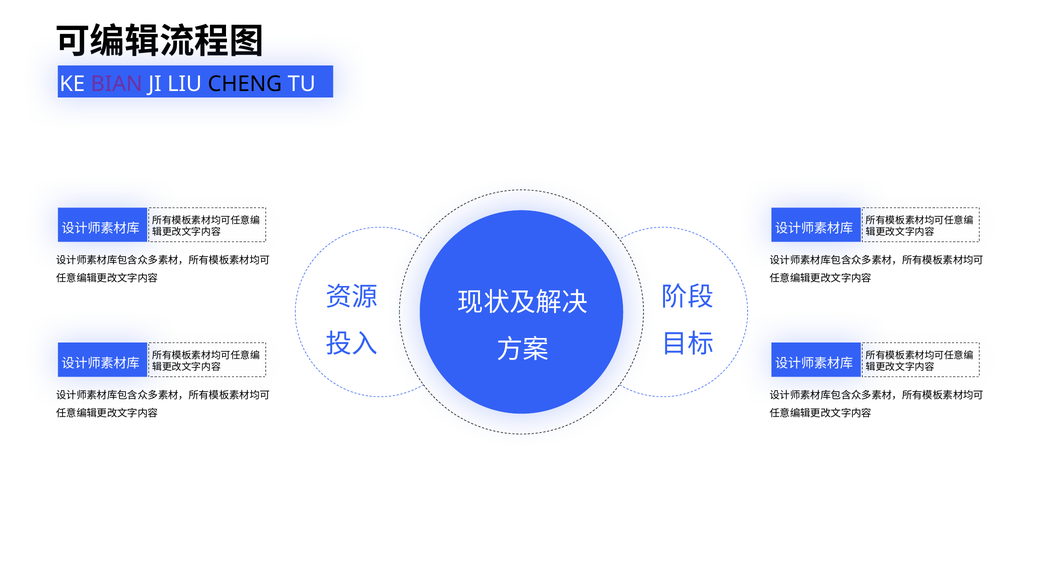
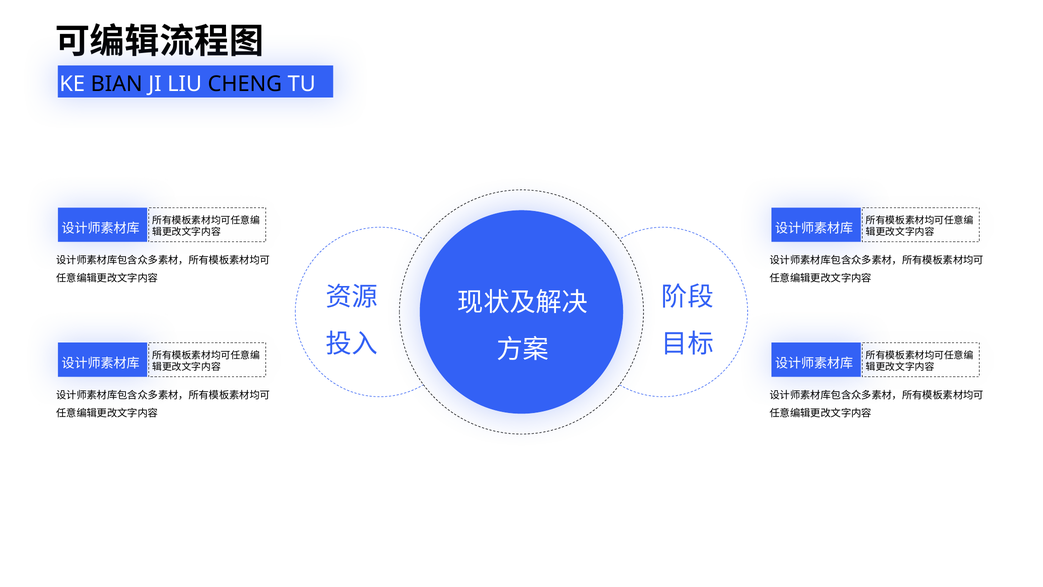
BIAN colour: purple -> black (117, 84)
